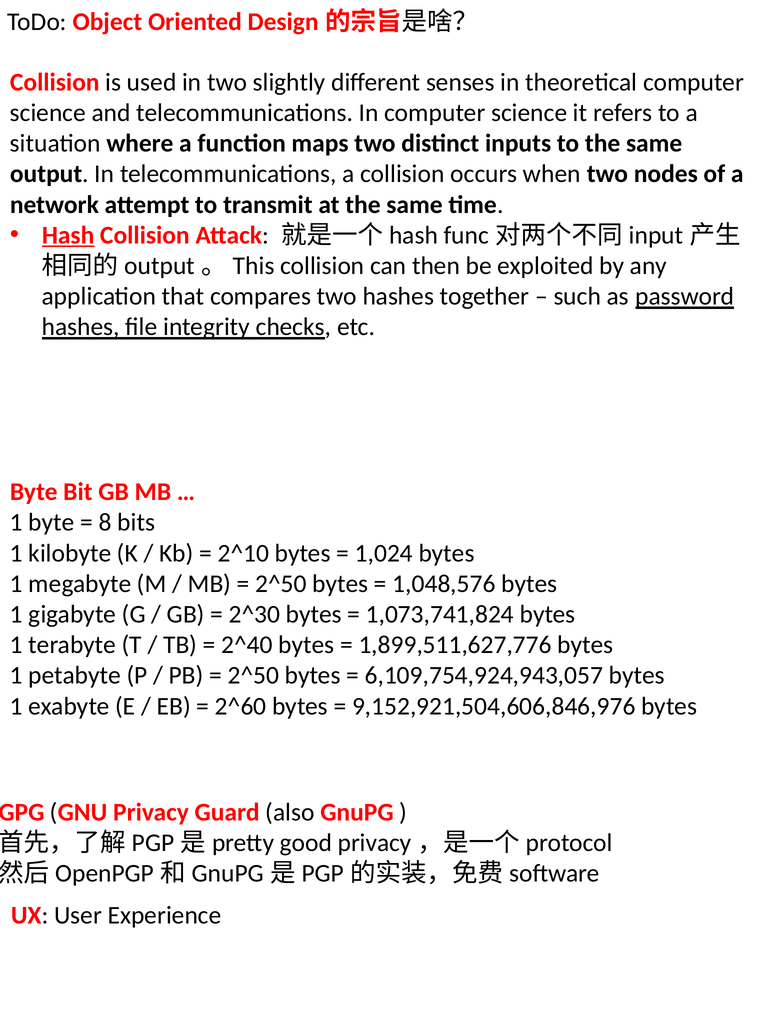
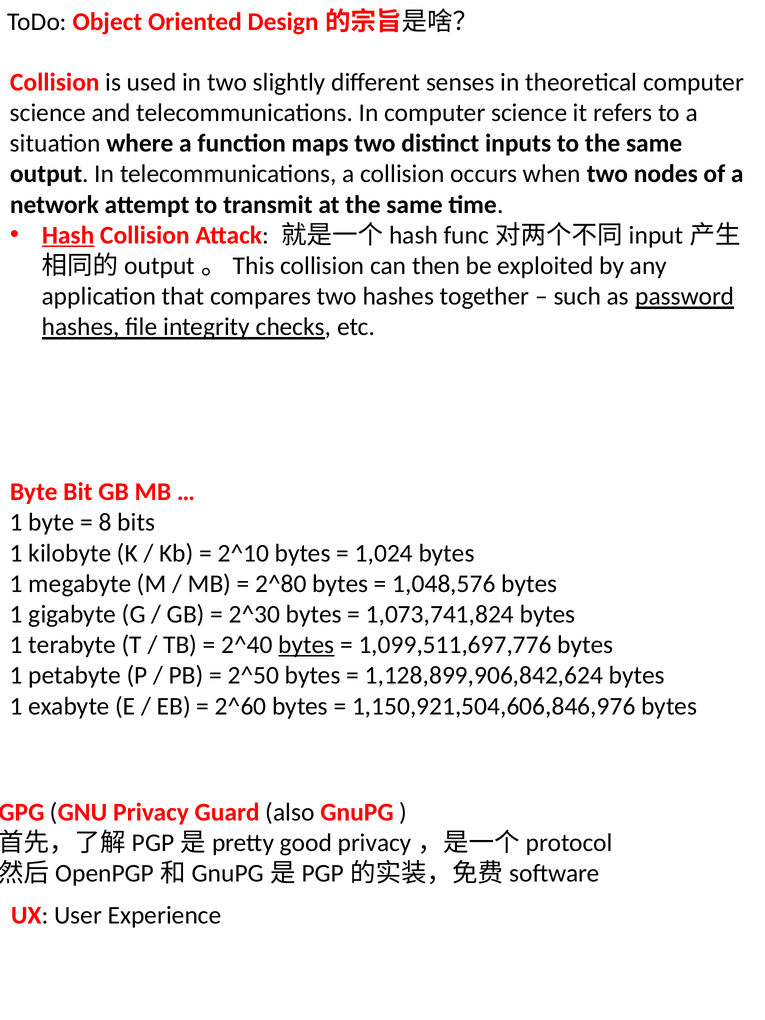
2^50: 2^50 -> 2^80 (281, 584)
bytes underline: none -> present (306, 645)
1,899,511,627,776: 1,899,511,627,776 -> 1,099,511,697,776 (455, 645)
6,109,754,924,943,057: 6,109,754,924,943,057 -> 1,128,899,906,842,624 (484, 676)
9,152,921,504,606,846,976: 9,152,921,504,606,846,976 -> 1,150,921,504,606,846,976 (494, 706)
